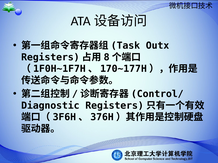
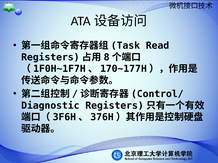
Outx: Outx -> Read (158, 46)
